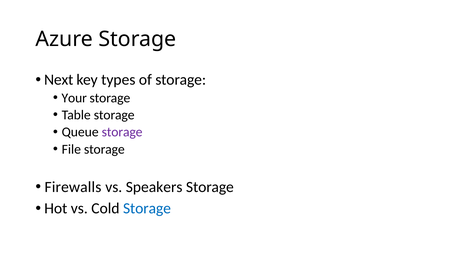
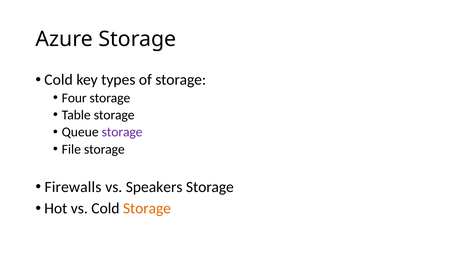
Next: Next -> Cold (59, 80)
Your: Your -> Four (74, 98)
Storage colour: blue -> orange (147, 209)
